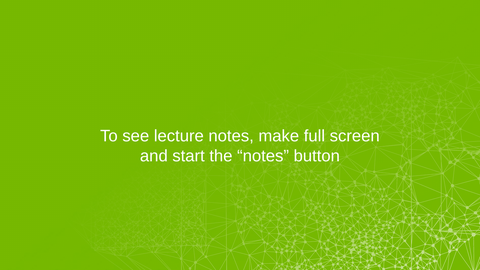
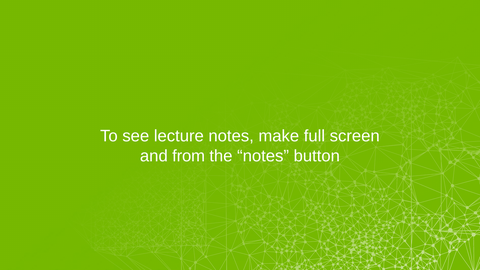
start: start -> from (189, 156)
